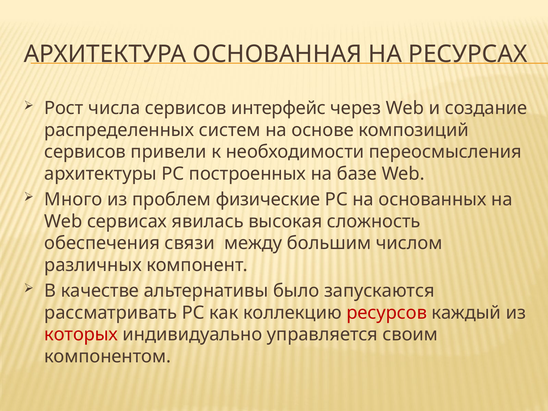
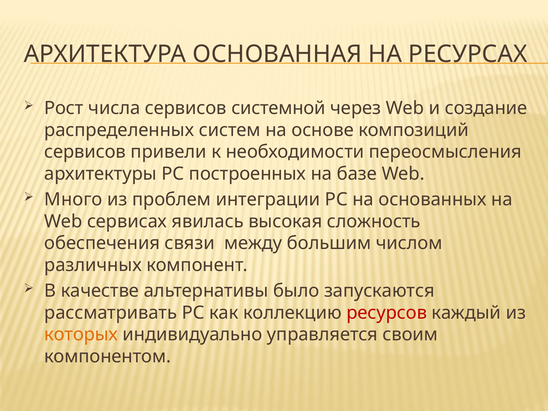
интерфейс: интерфейс -> системной (278, 108)
физические: физические -> интеграции (268, 199)
которых colour: red -> orange (81, 335)
